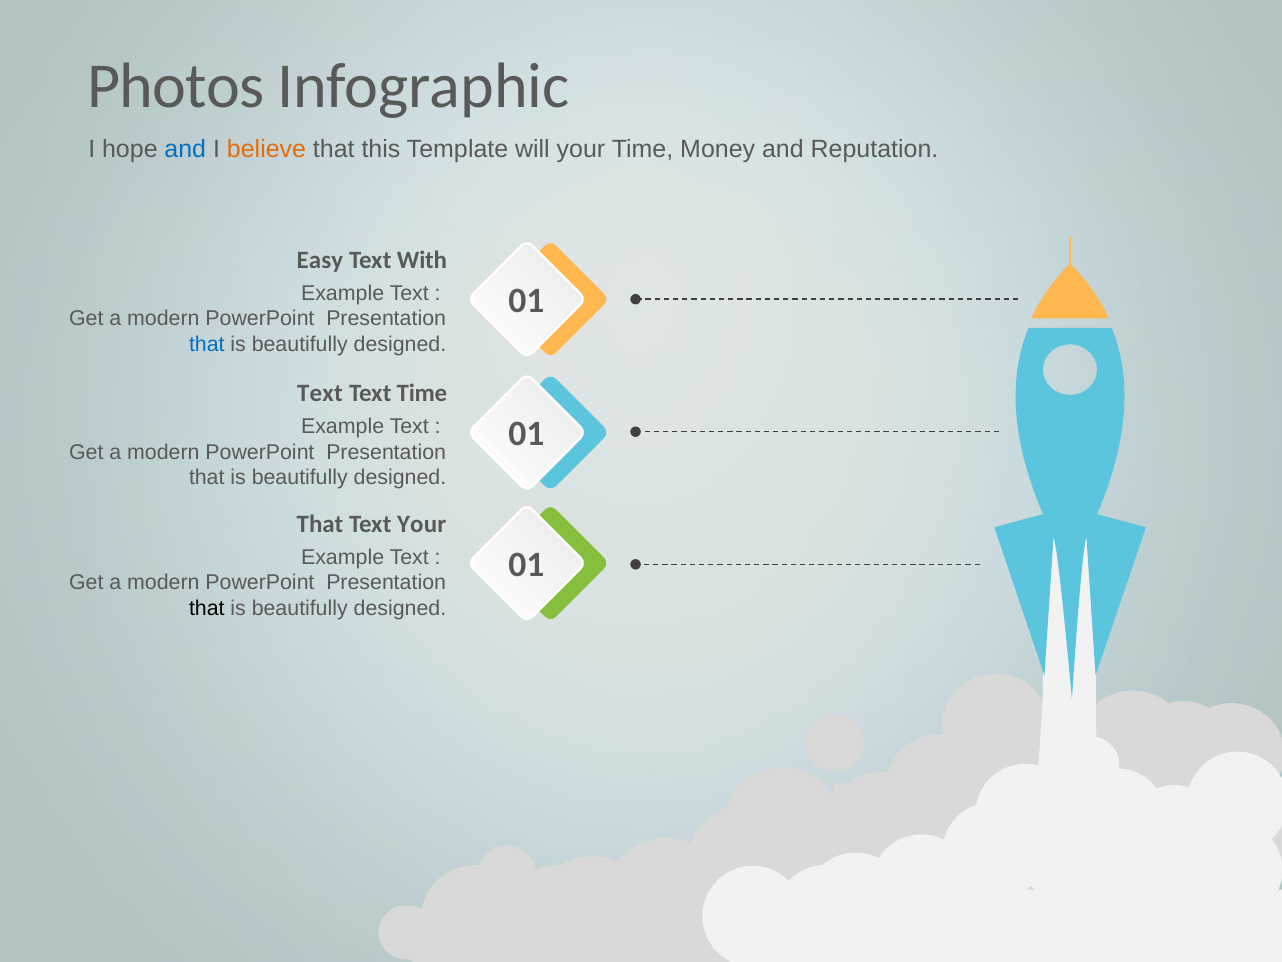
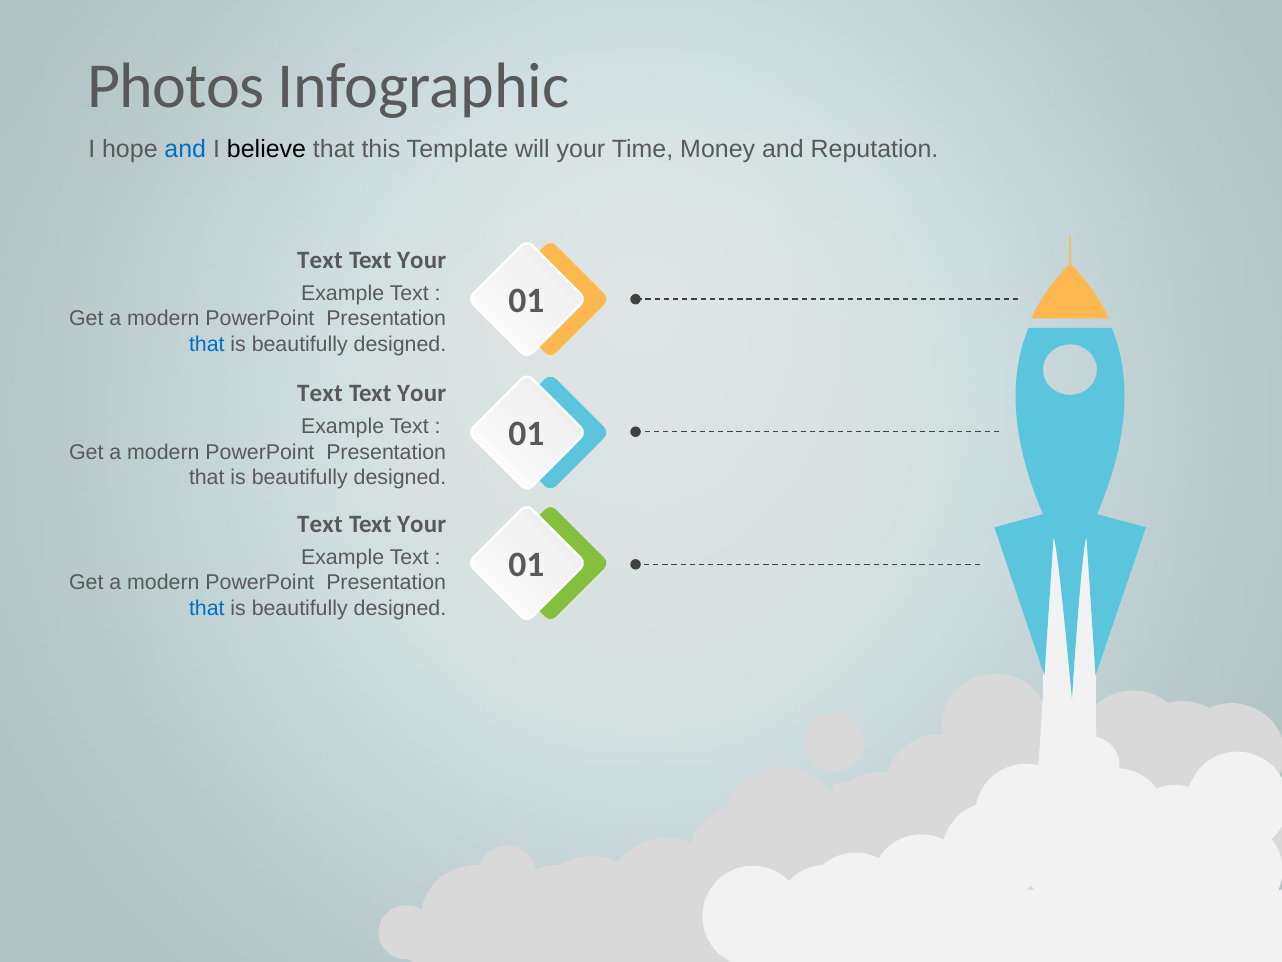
believe colour: orange -> black (267, 149)
Easy: Easy -> Text (320, 260)
With: With -> Your (422, 260)
Time: Time -> Your (422, 393)
That: That -> Text (320, 524)
that colour: black -> blue (207, 608)
